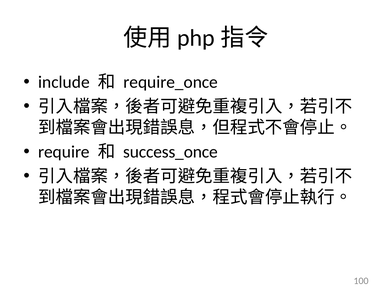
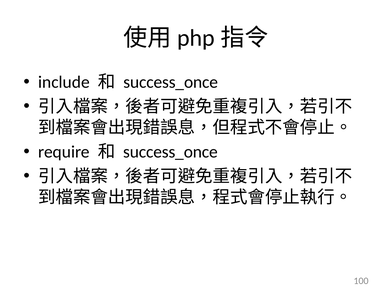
require_once: require_once -> success_once (171, 82)
